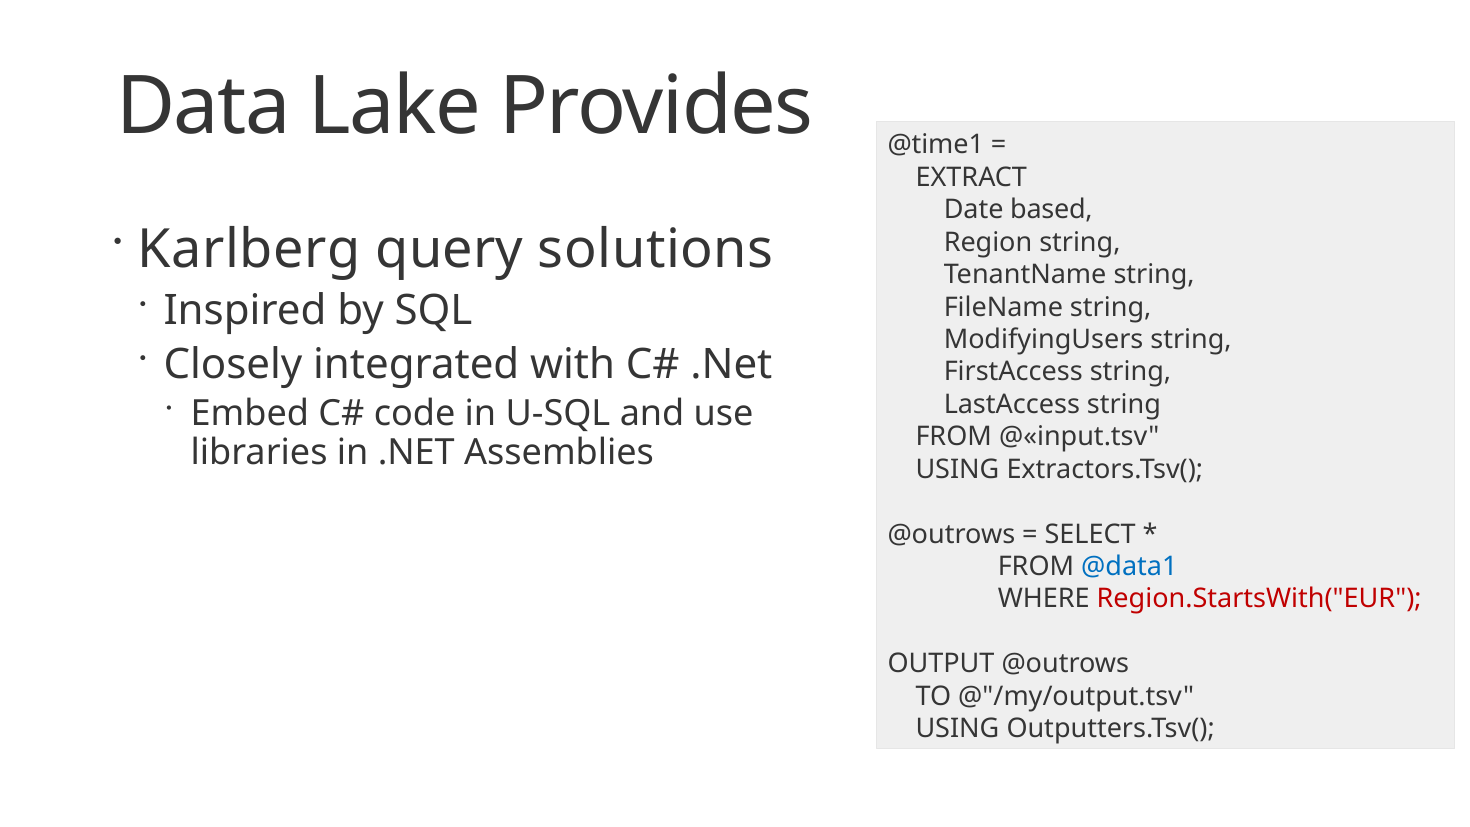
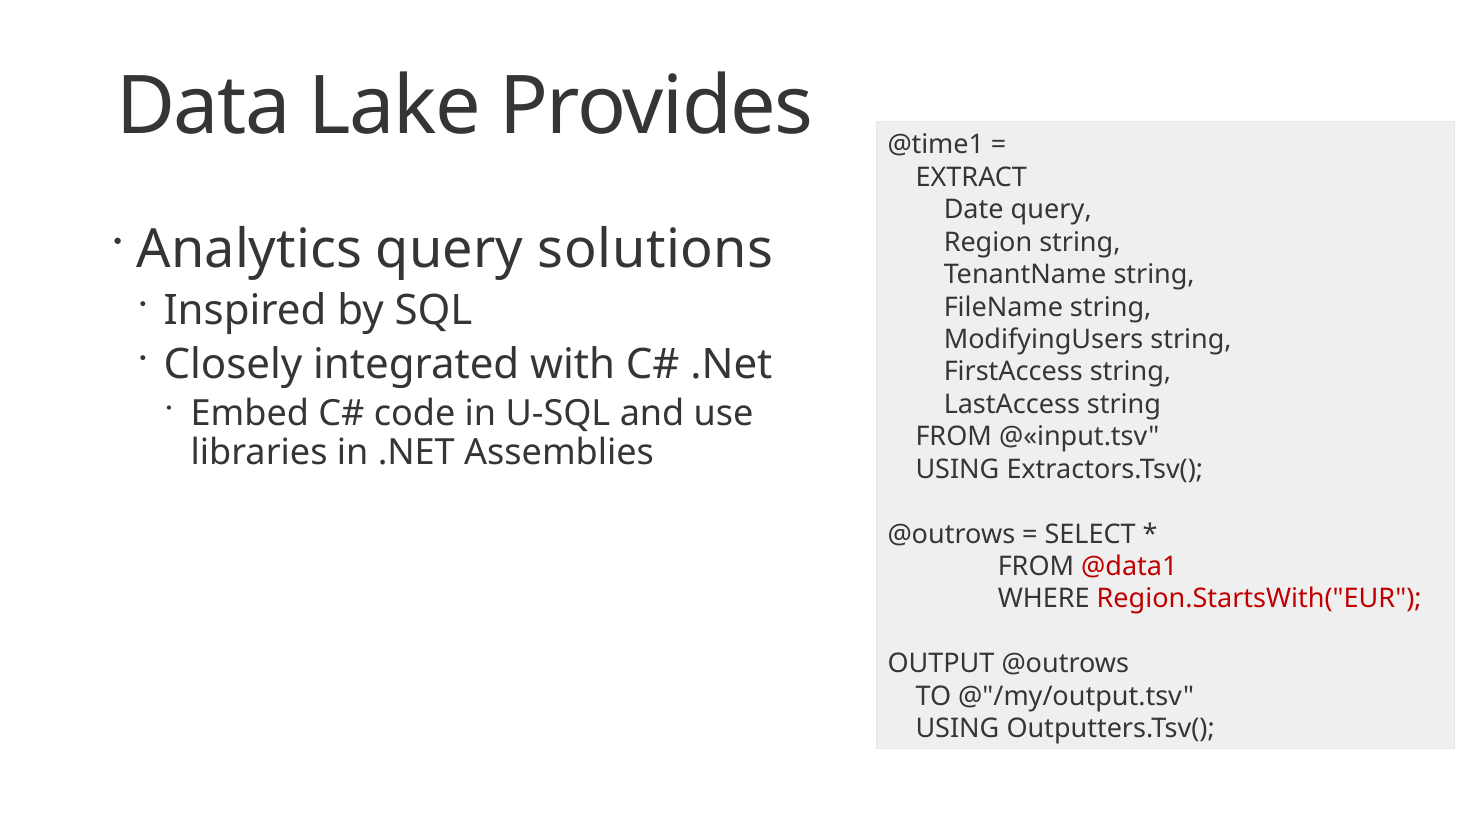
Date based: based -> query (1051, 210)
Karlberg: Karlberg -> Analytics (249, 250)
@data1 colour: blue -> red (1129, 566)
